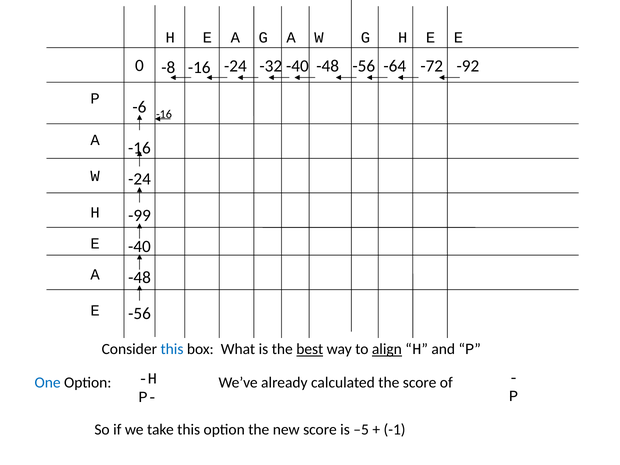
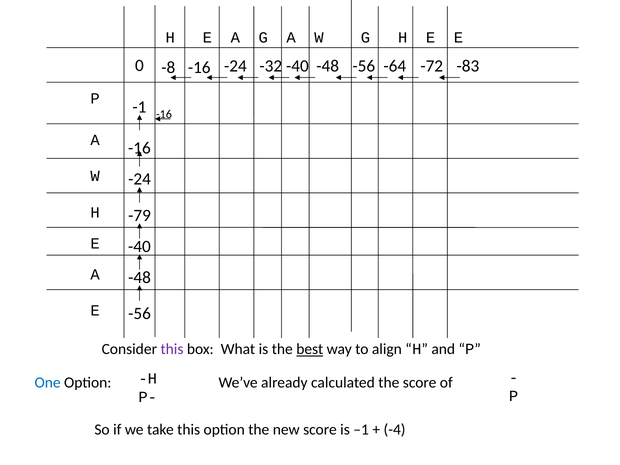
-92: -92 -> -83 (468, 66)
-6: -6 -> -1 (139, 107)
-99: -99 -> -79 (140, 215)
this colour: blue -> purple (172, 349)
align underline: present -> none (387, 349)
–5: –5 -> –1 (361, 430)
-1: -1 -> -4 (395, 430)
